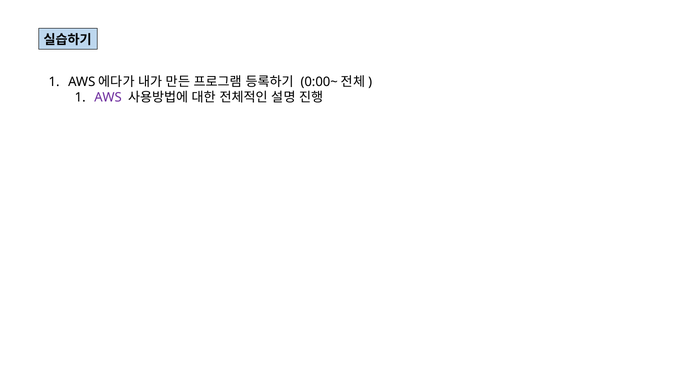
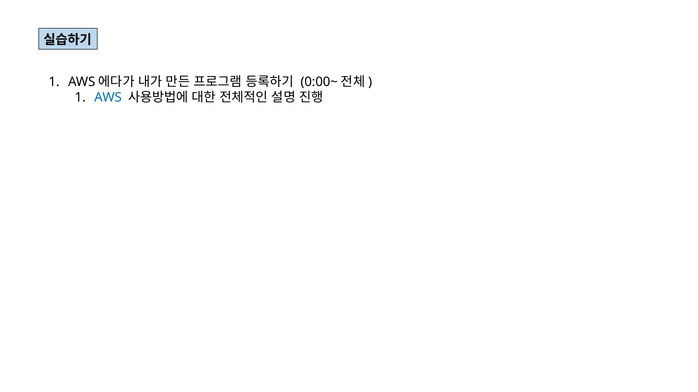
AWS colour: purple -> blue (108, 98)
